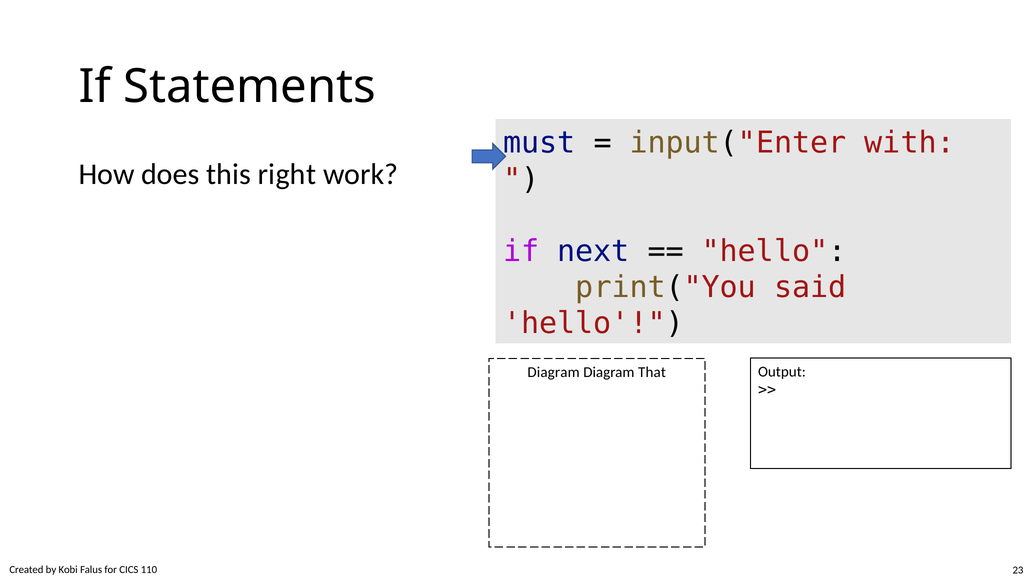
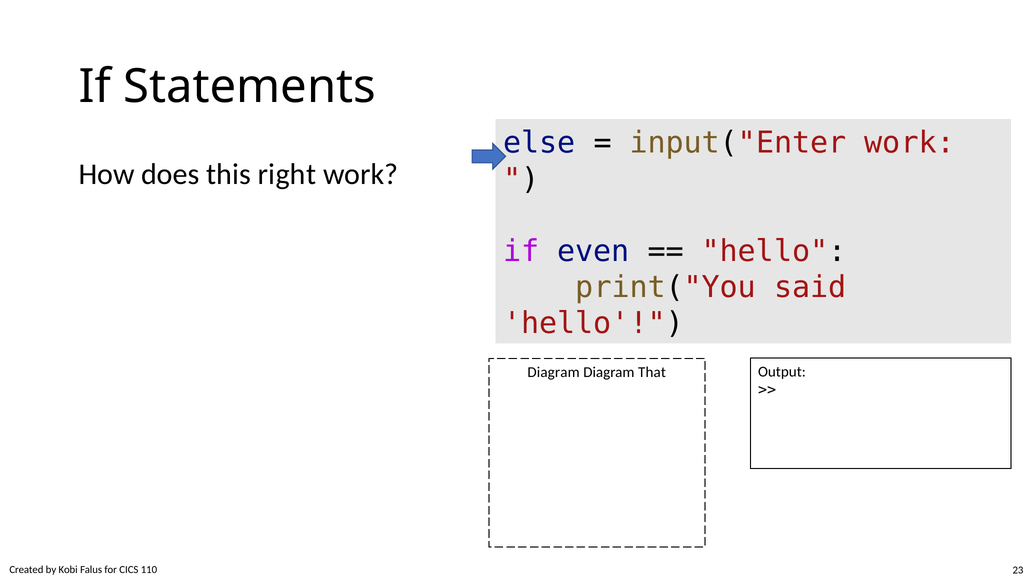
must: must -> else (539, 143)
input("Enter with: with -> work (910, 143)
next: next -> even (593, 251)
